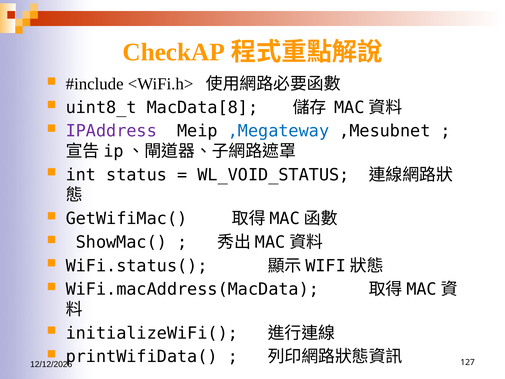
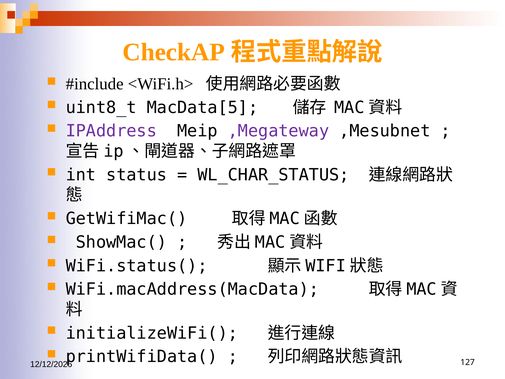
MacData[8: MacData[8 -> MacData[5 (203, 107)
,Megateway colour: blue -> purple (278, 131)
WL_VOID_STATUS: WL_VOID_STATUS -> WL_CHAR_STATUS (273, 175)
